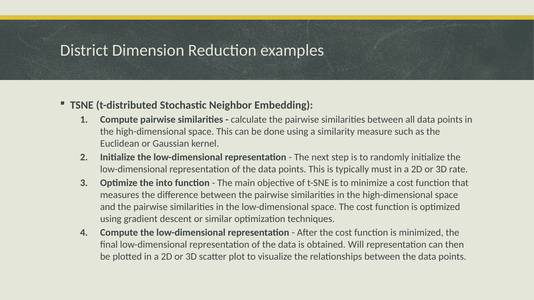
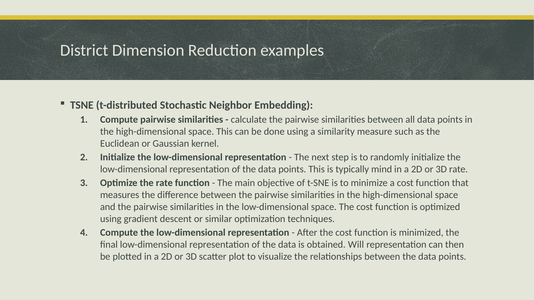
must: must -> mind (382, 169)
the into: into -> rate (164, 183)
